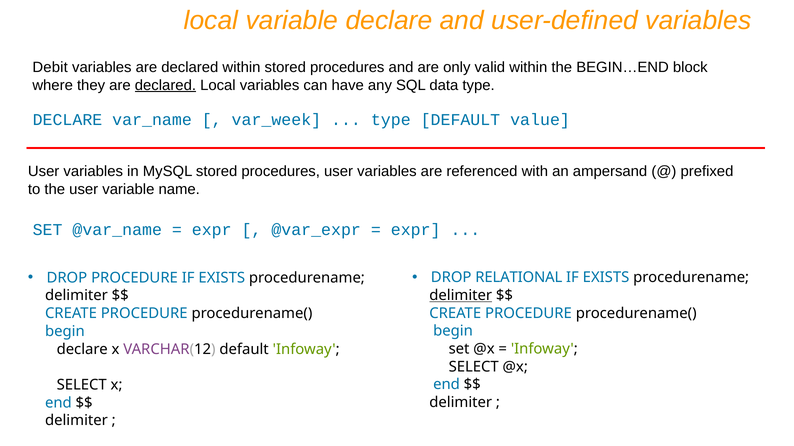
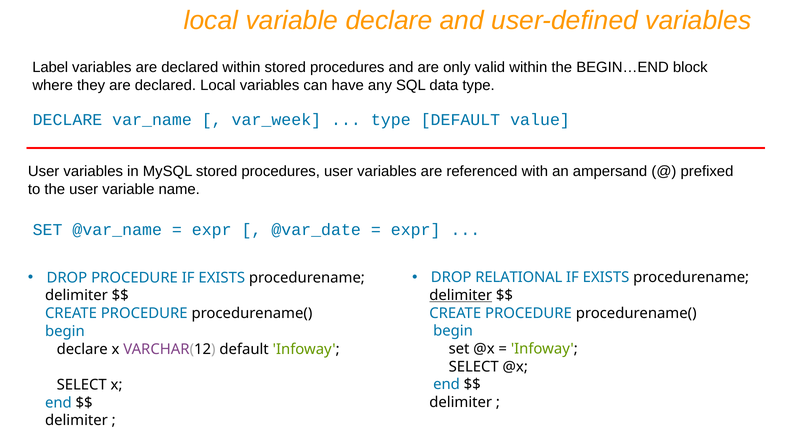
Debit: Debit -> Label (50, 67)
declared underline: present -> none (165, 85)
@var_expr: @var_expr -> @var_date (316, 230)
